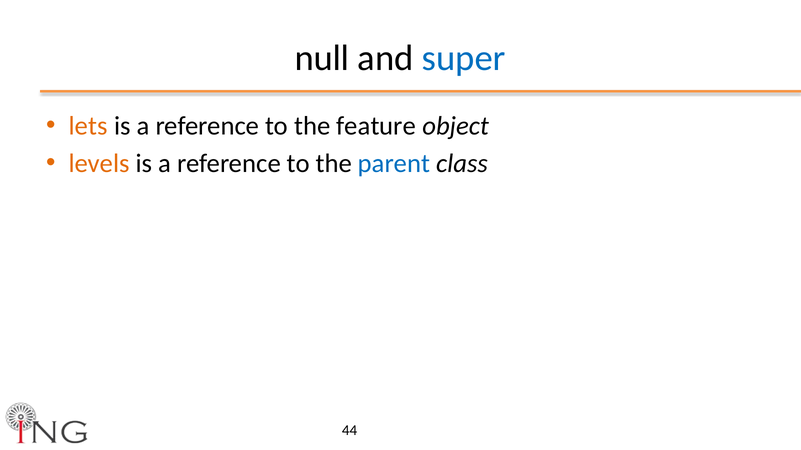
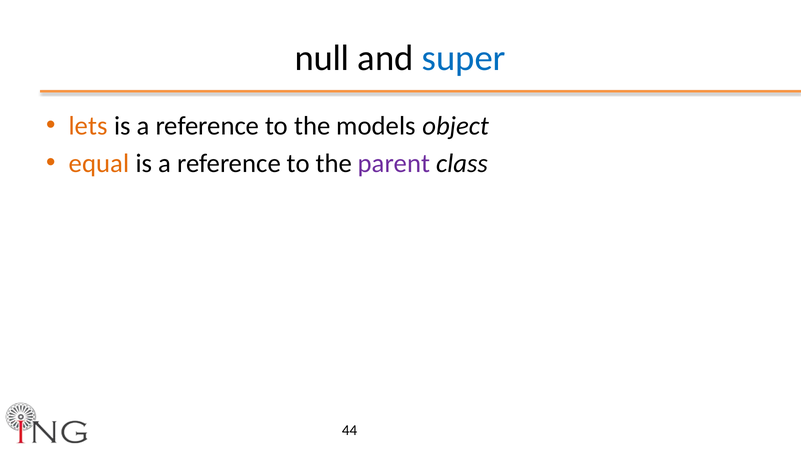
feature: feature -> models (376, 126)
levels: levels -> equal (99, 163)
parent colour: blue -> purple (394, 163)
